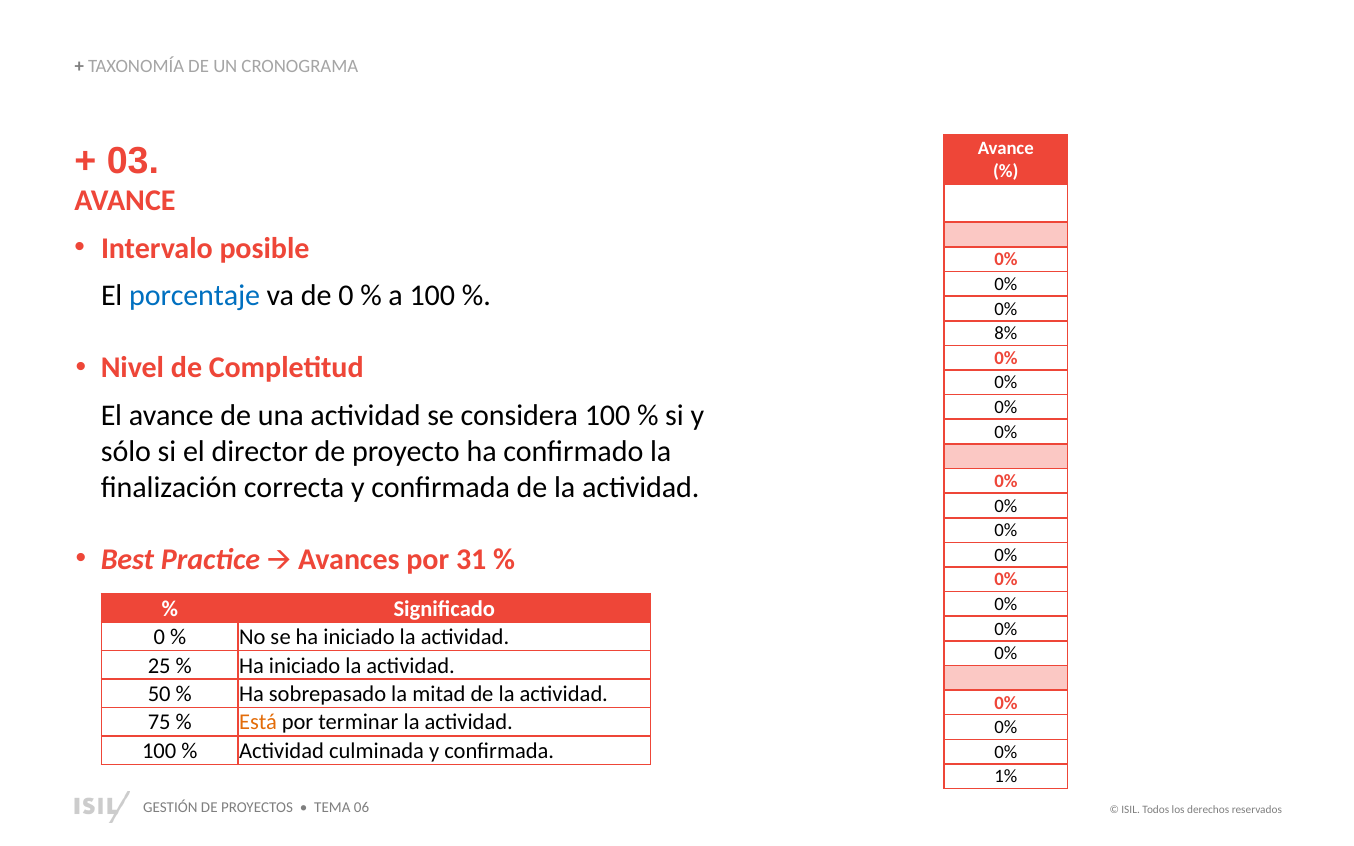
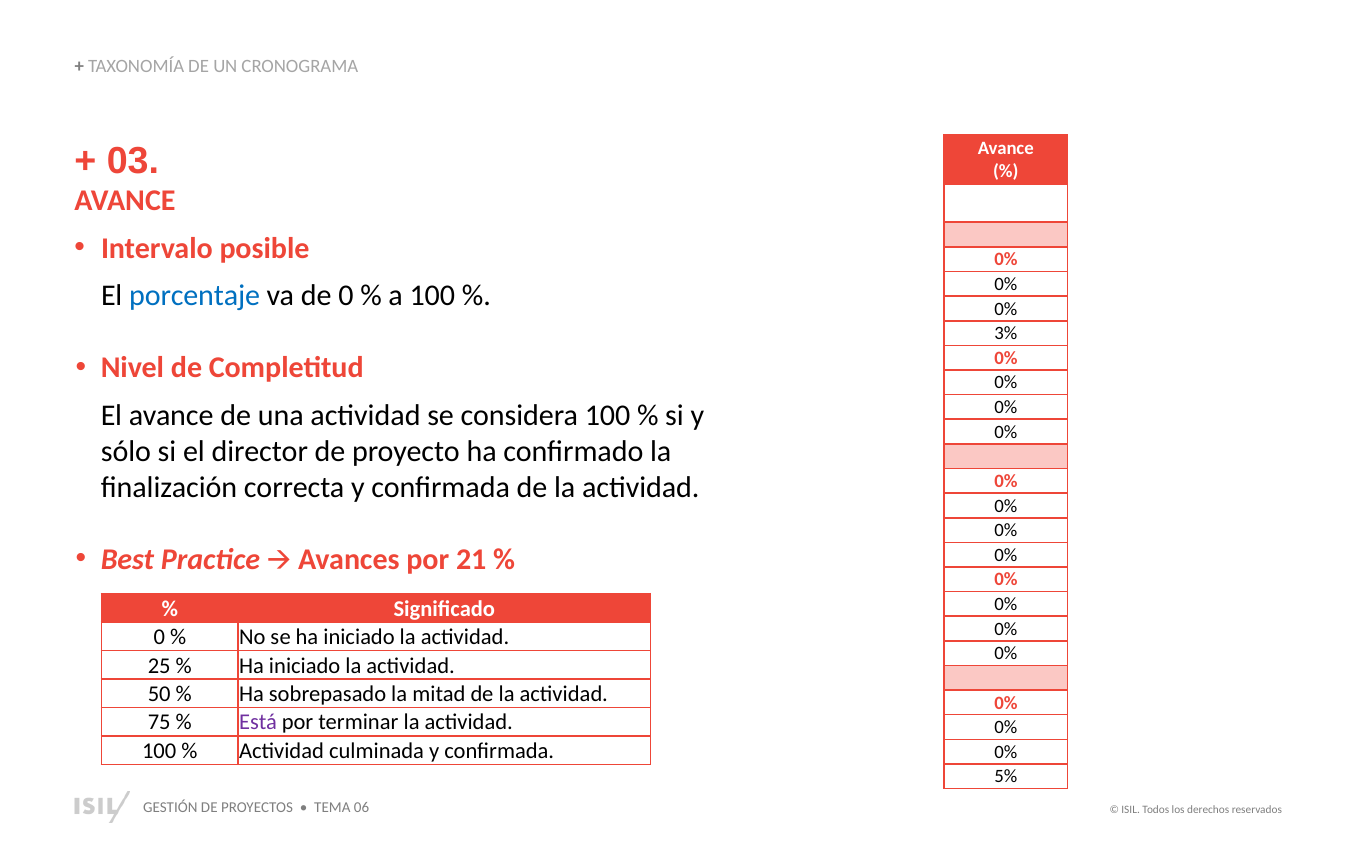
8%: 8% -> 3% (1006, 334)
31: 31 -> 21 (471, 560)
Está colour: orange -> purple (258, 723)
1%: 1% -> 5% (1006, 777)
